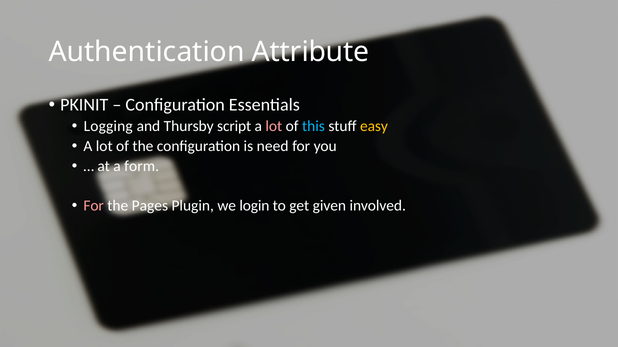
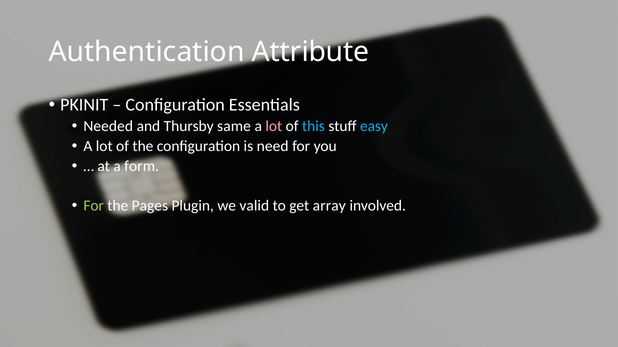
Logging: Logging -> Needed (108, 127)
script: script -> same (234, 127)
easy colour: yellow -> light blue (374, 127)
For colour: pink -> light green (94, 206)
login: login -> valid (254, 206)
given: given -> array (329, 206)
